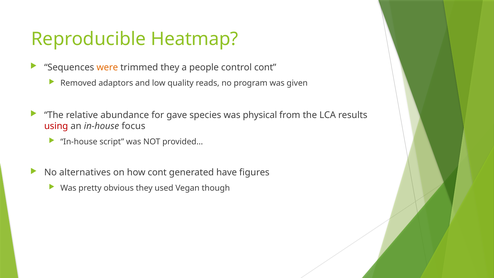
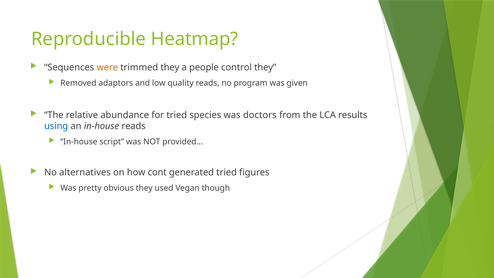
control cont: cont -> they (265, 68)
for gave: gave -> tried (177, 115)
physical: physical -> doctors (260, 115)
using colour: red -> blue (56, 126)
in-house focus: focus -> reads (134, 126)
generated have: have -> tried (227, 173)
